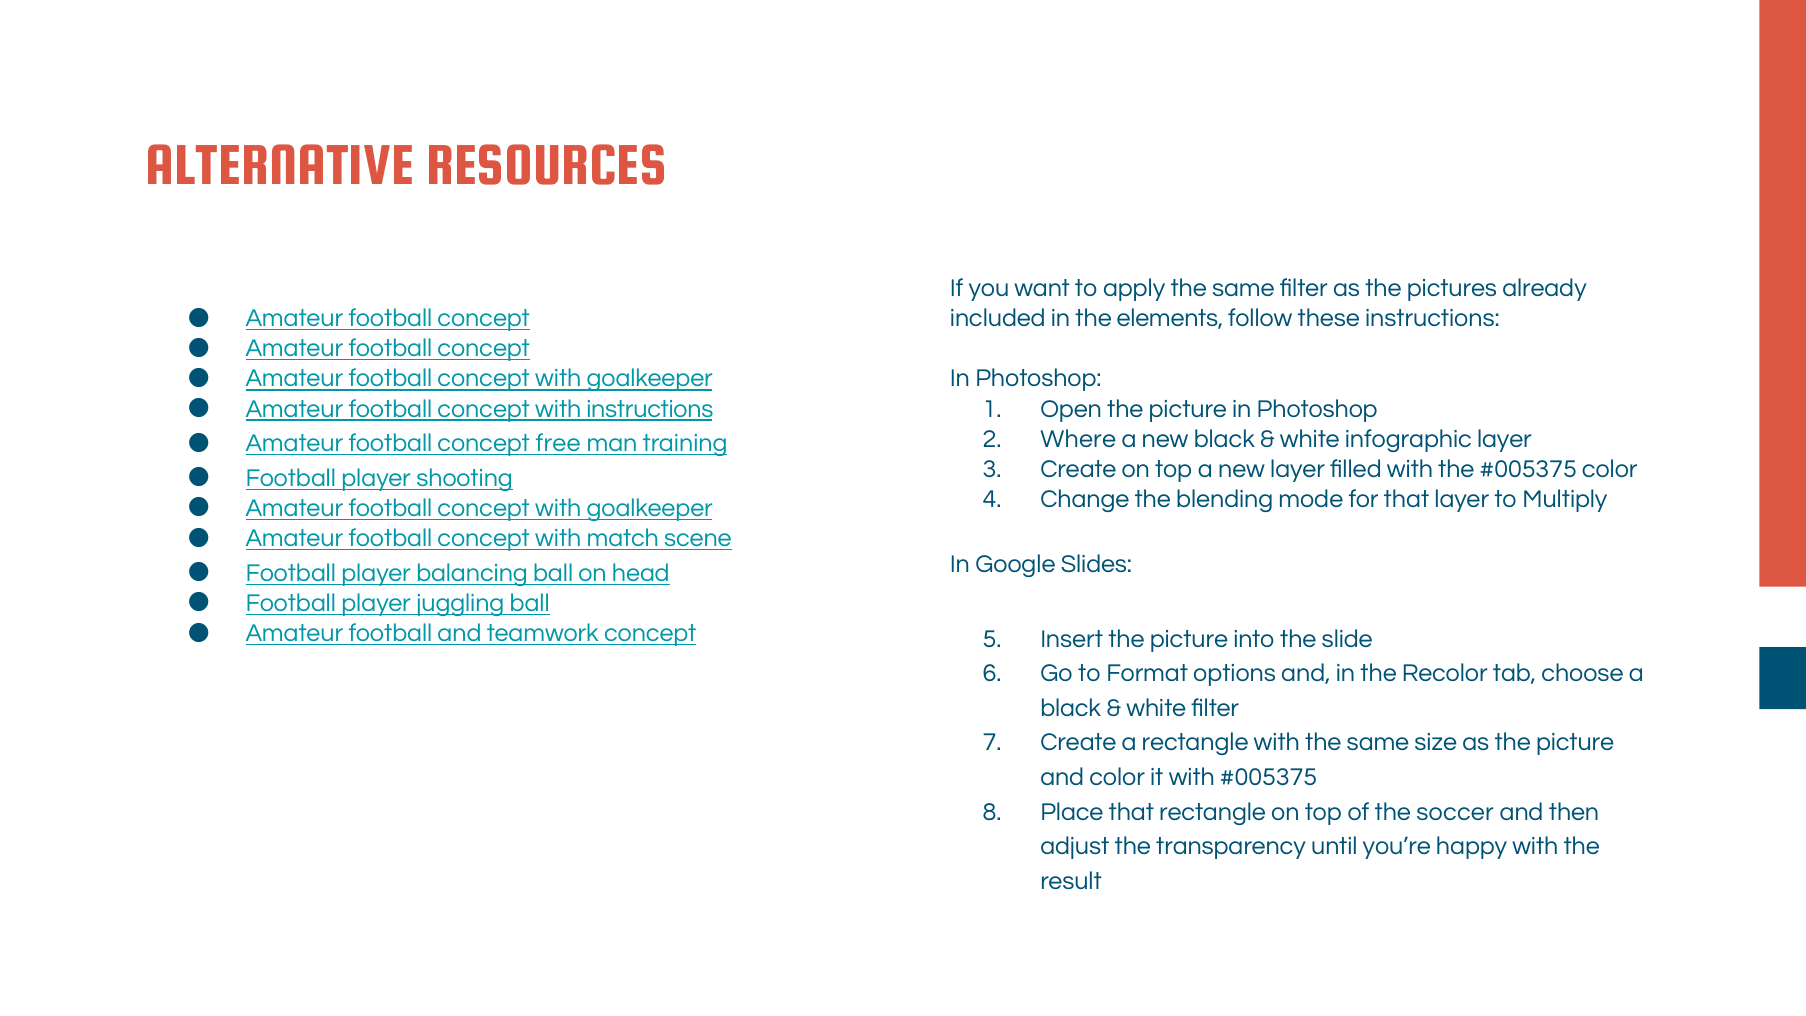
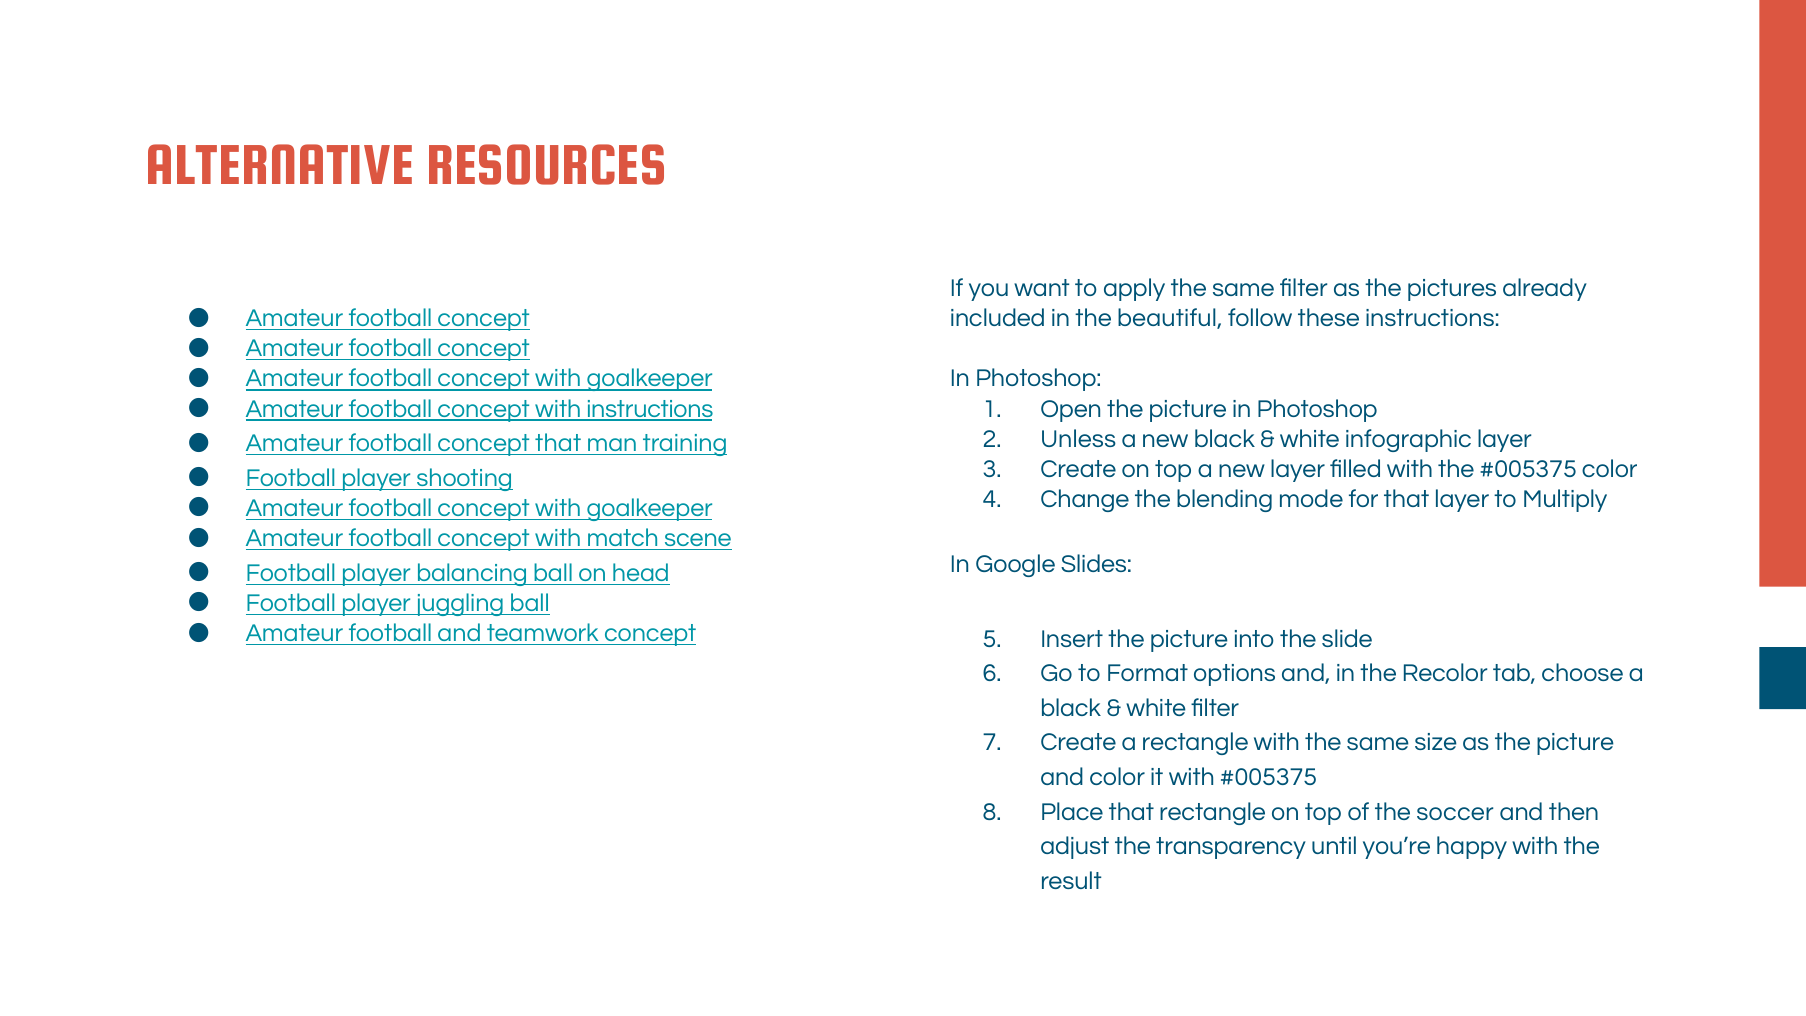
elements: elements -> beautiful (1170, 318)
concept free: free -> that (558, 443)
Where: Where -> Unless (1078, 439)
